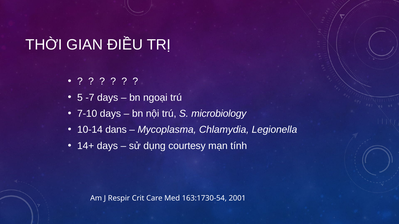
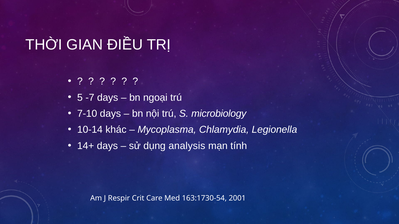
dans: dans -> khác (116, 130)
courtesy: courtesy -> analysis (187, 146)
